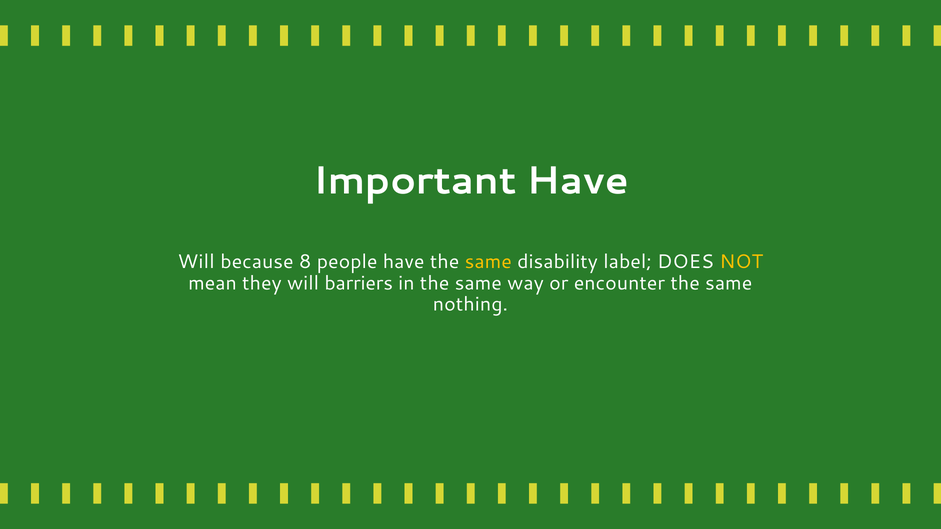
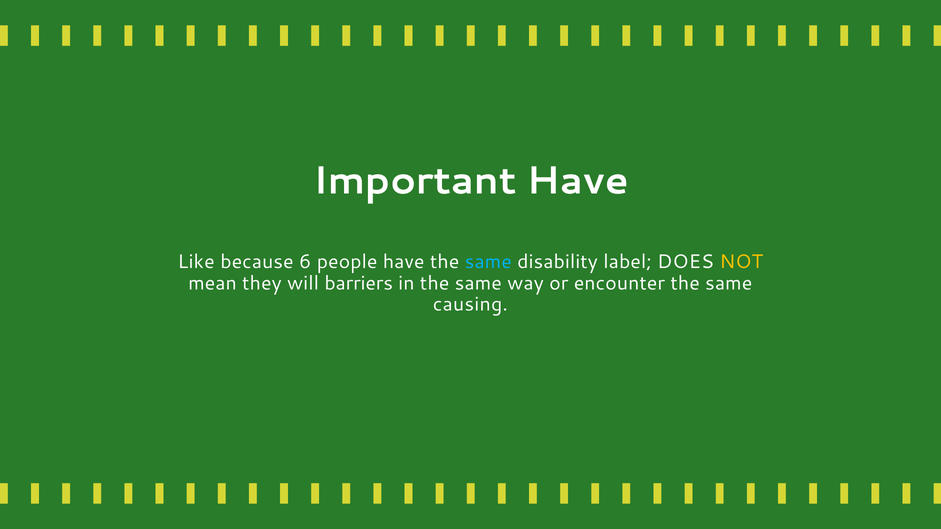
Will: Will -> Like (196, 262)
8: 8 -> 6 (305, 262)
same colour: yellow -> light blue (488, 262)
nothing: nothing -> causing (470, 304)
